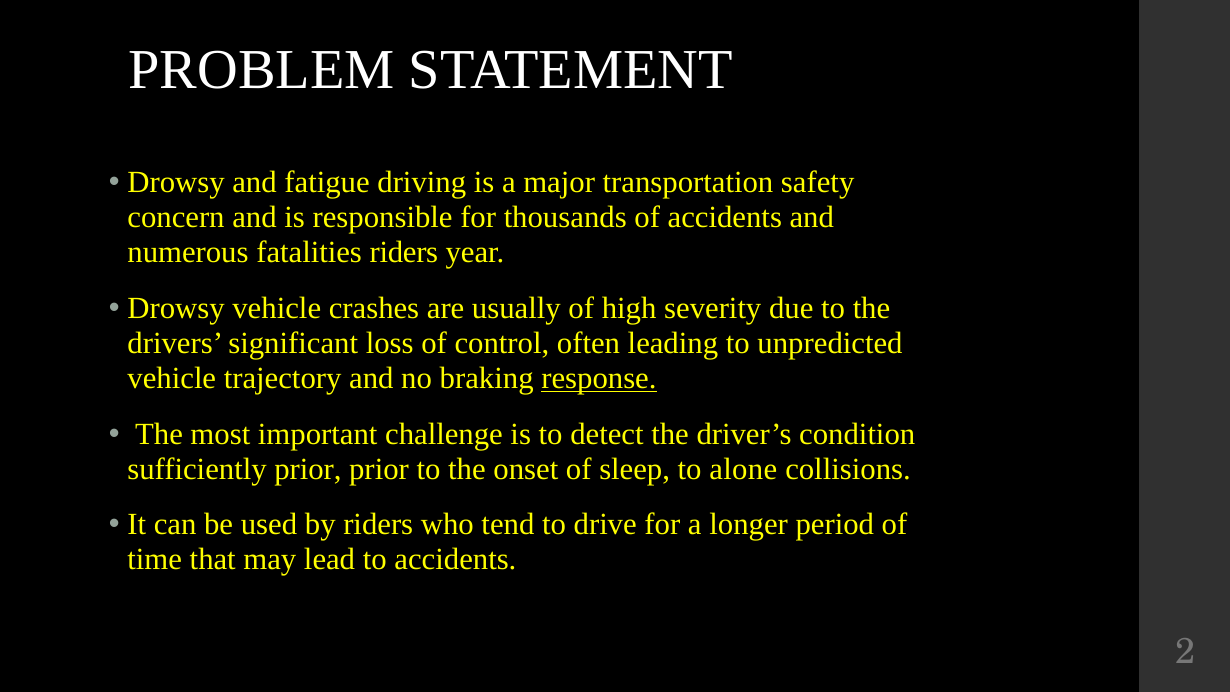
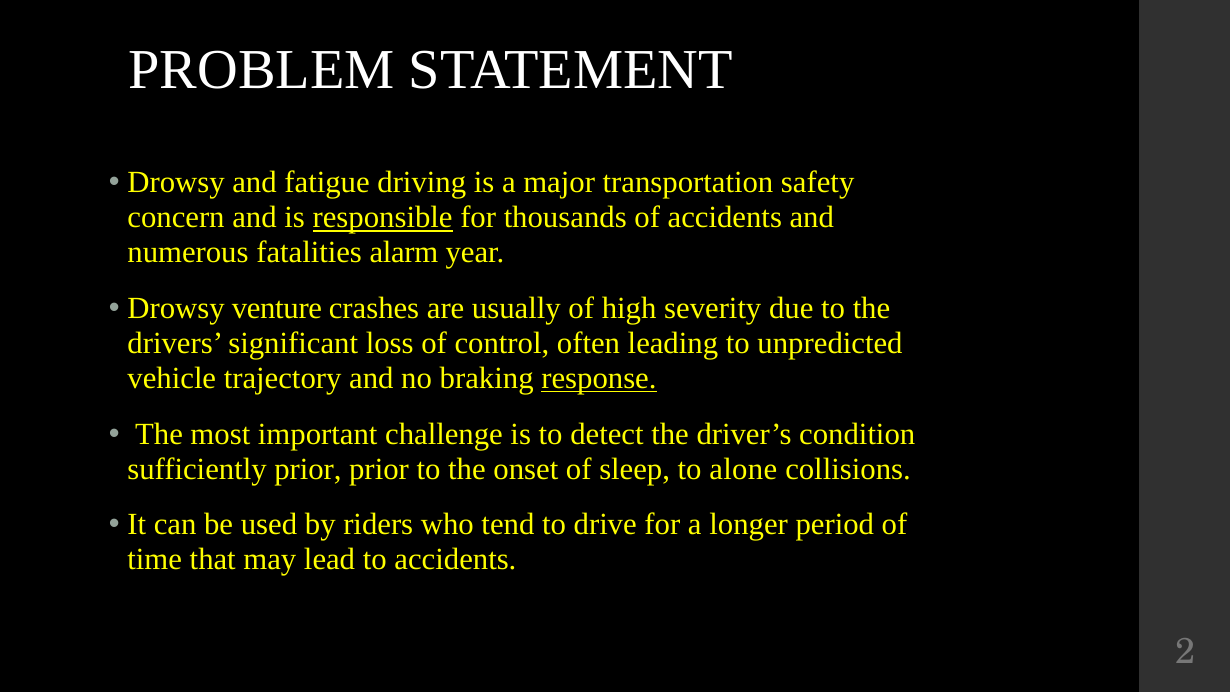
responsible underline: none -> present (383, 218)
fatalities riders: riders -> alarm (404, 253)
Drowsy vehicle: vehicle -> venture (277, 308)
